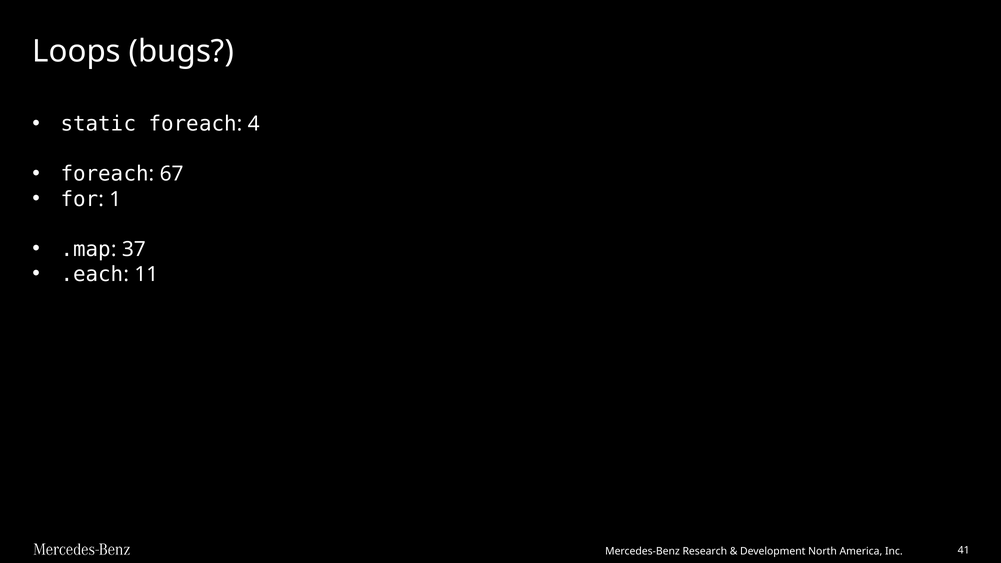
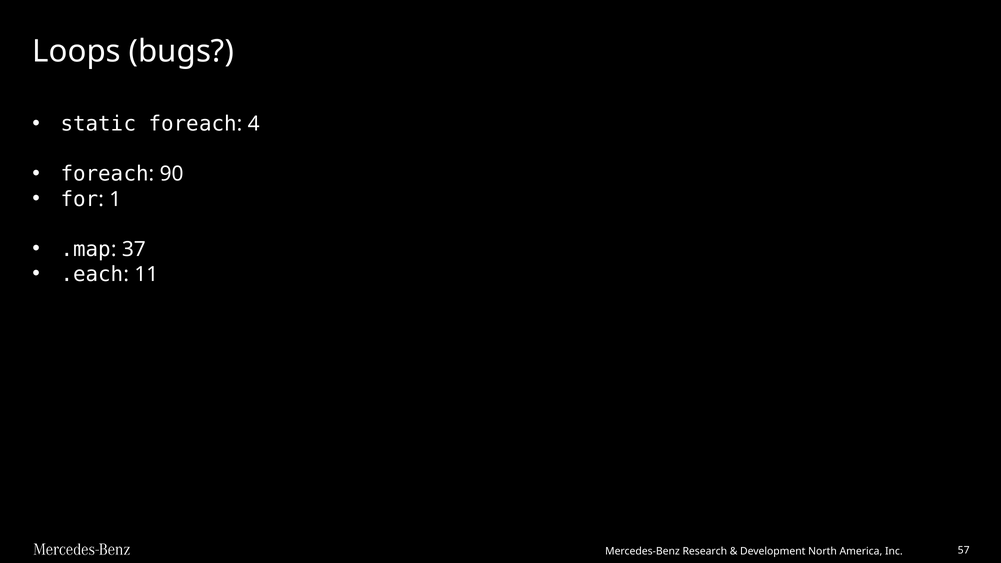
67: 67 -> 90 (172, 174)
41: 41 -> 57 (964, 550)
